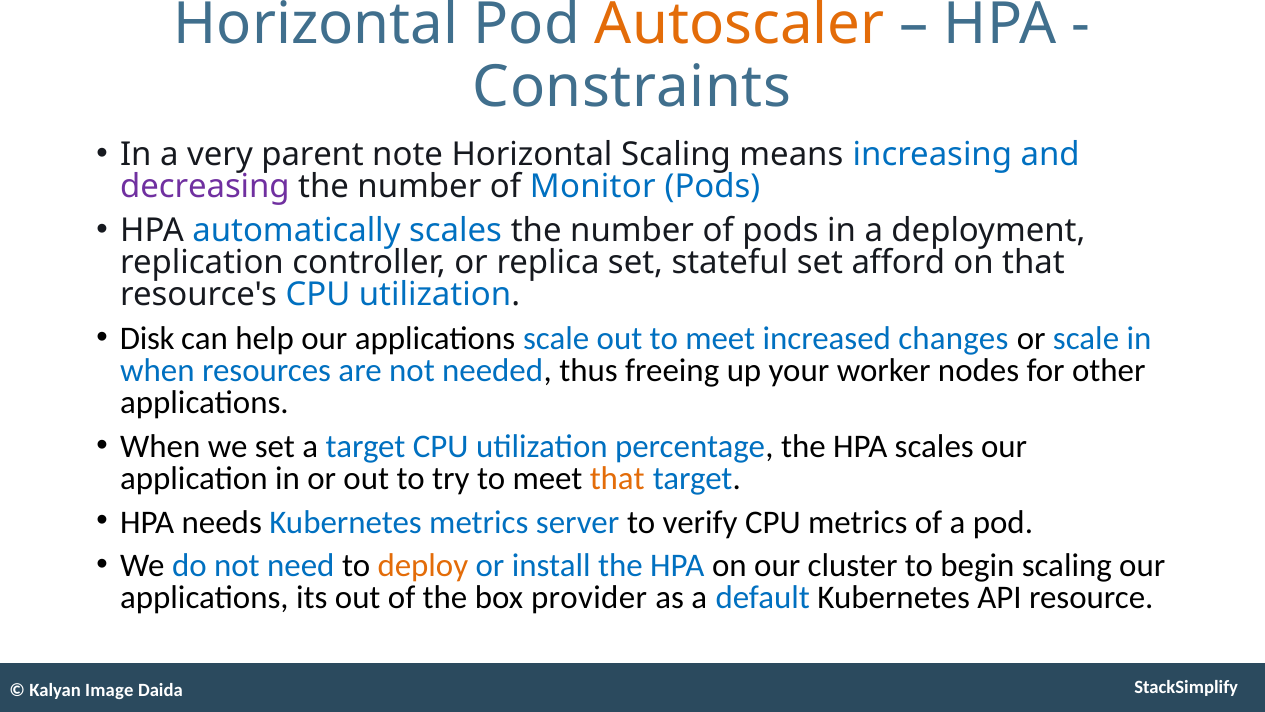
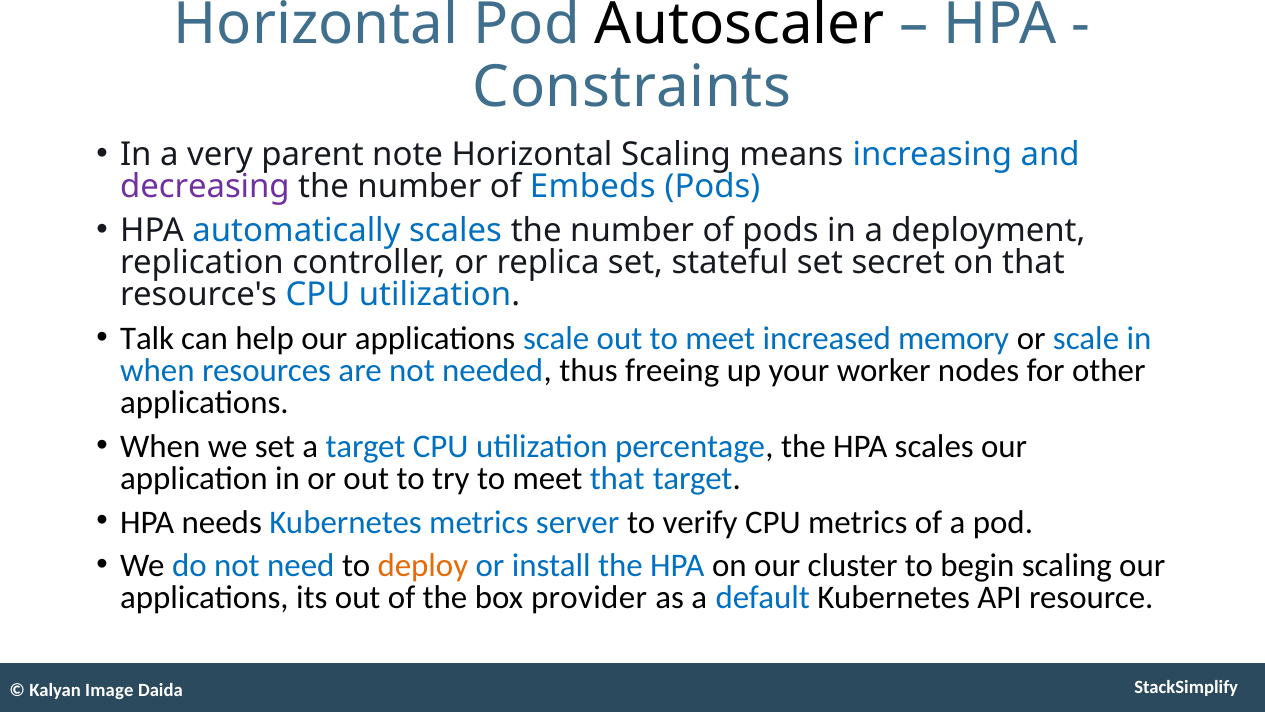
Autoscaler colour: orange -> black (740, 24)
Monitor: Monitor -> Embeds (593, 186)
afford: afford -> secret (898, 262)
Disk: Disk -> Talk (147, 338)
changes: changes -> memory (954, 338)
that colour: orange -> blue (617, 478)
